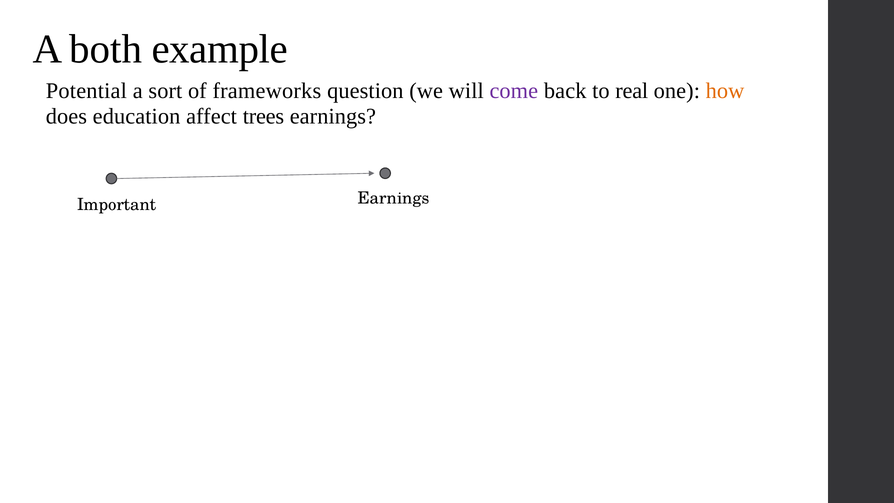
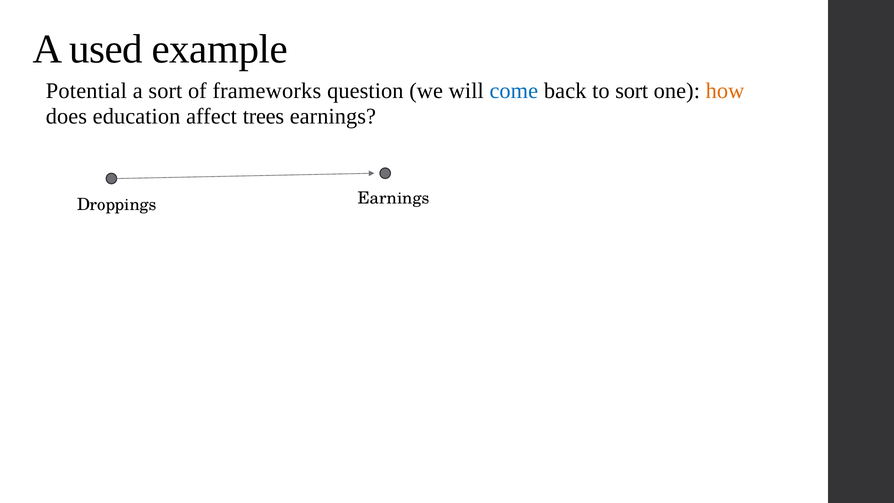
both: both -> used (106, 49)
come colour: purple -> blue (514, 91)
to real: real -> sort (632, 91)
Important: Important -> Droppings (117, 205)
